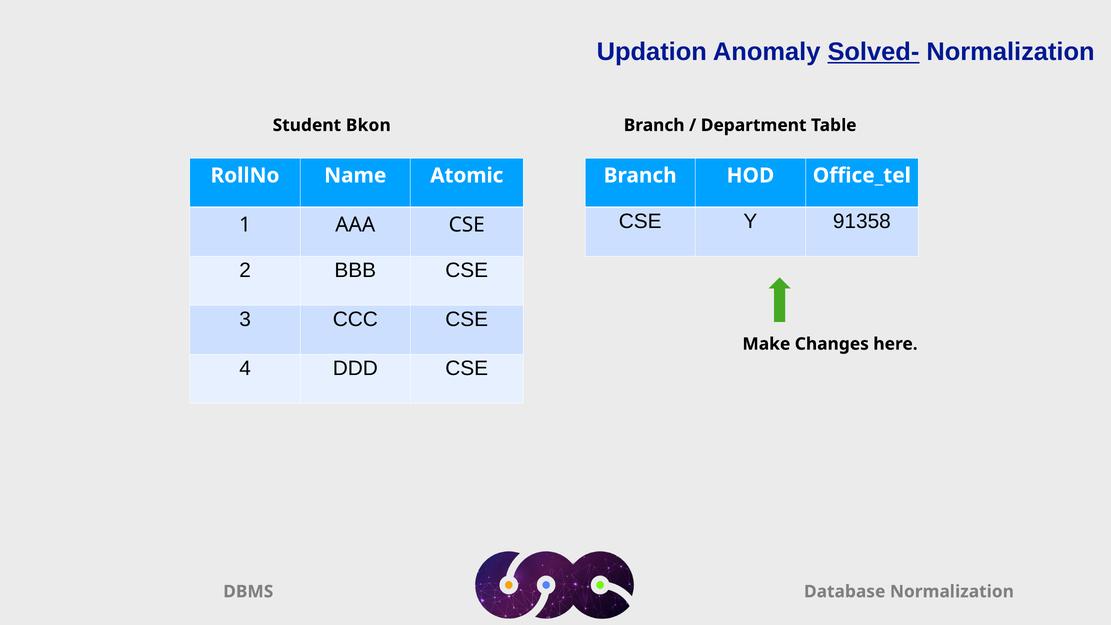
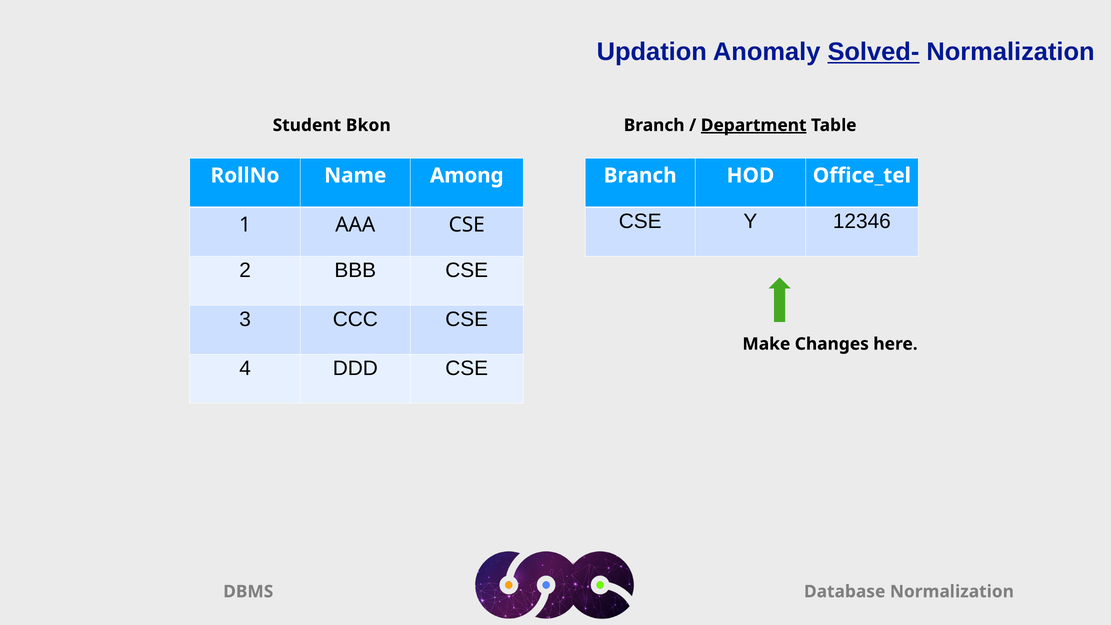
Department underline: none -> present (754, 125)
Atomic: Atomic -> Among (467, 176)
91358: 91358 -> 12346 (862, 221)
